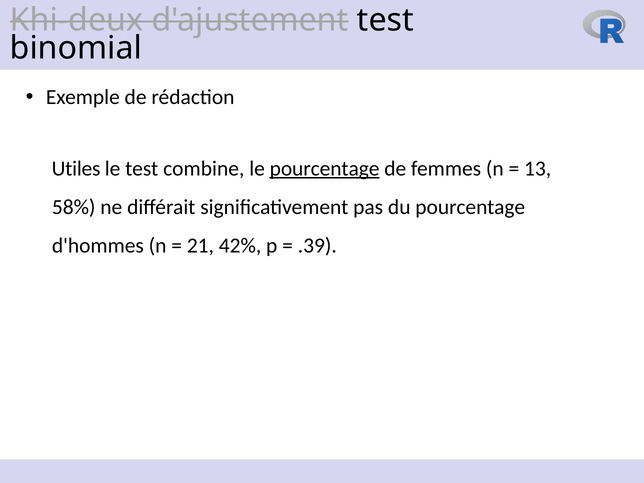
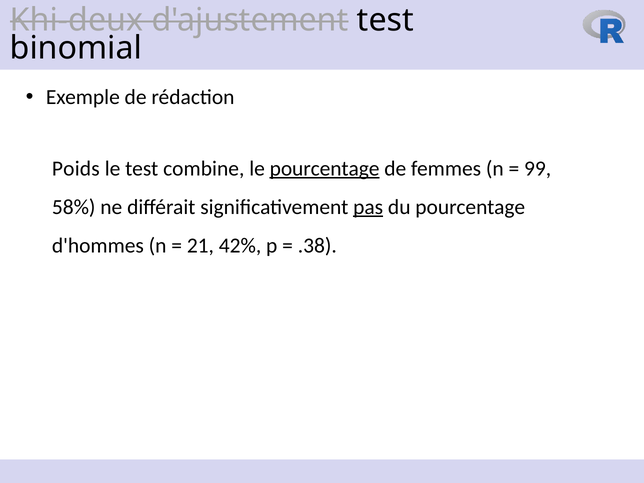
Utiles: Utiles -> Poids (76, 169)
13: 13 -> 99 (538, 169)
pas underline: none -> present (368, 207)
.39: .39 -> .38 (317, 246)
